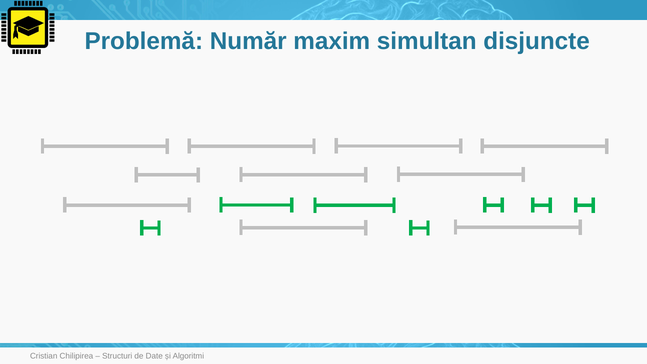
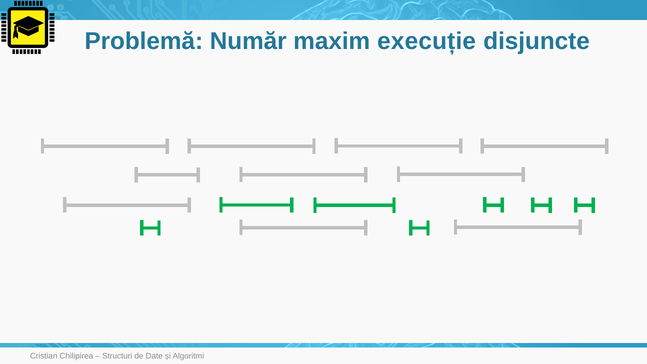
simultan: simultan -> execuție (427, 41)
